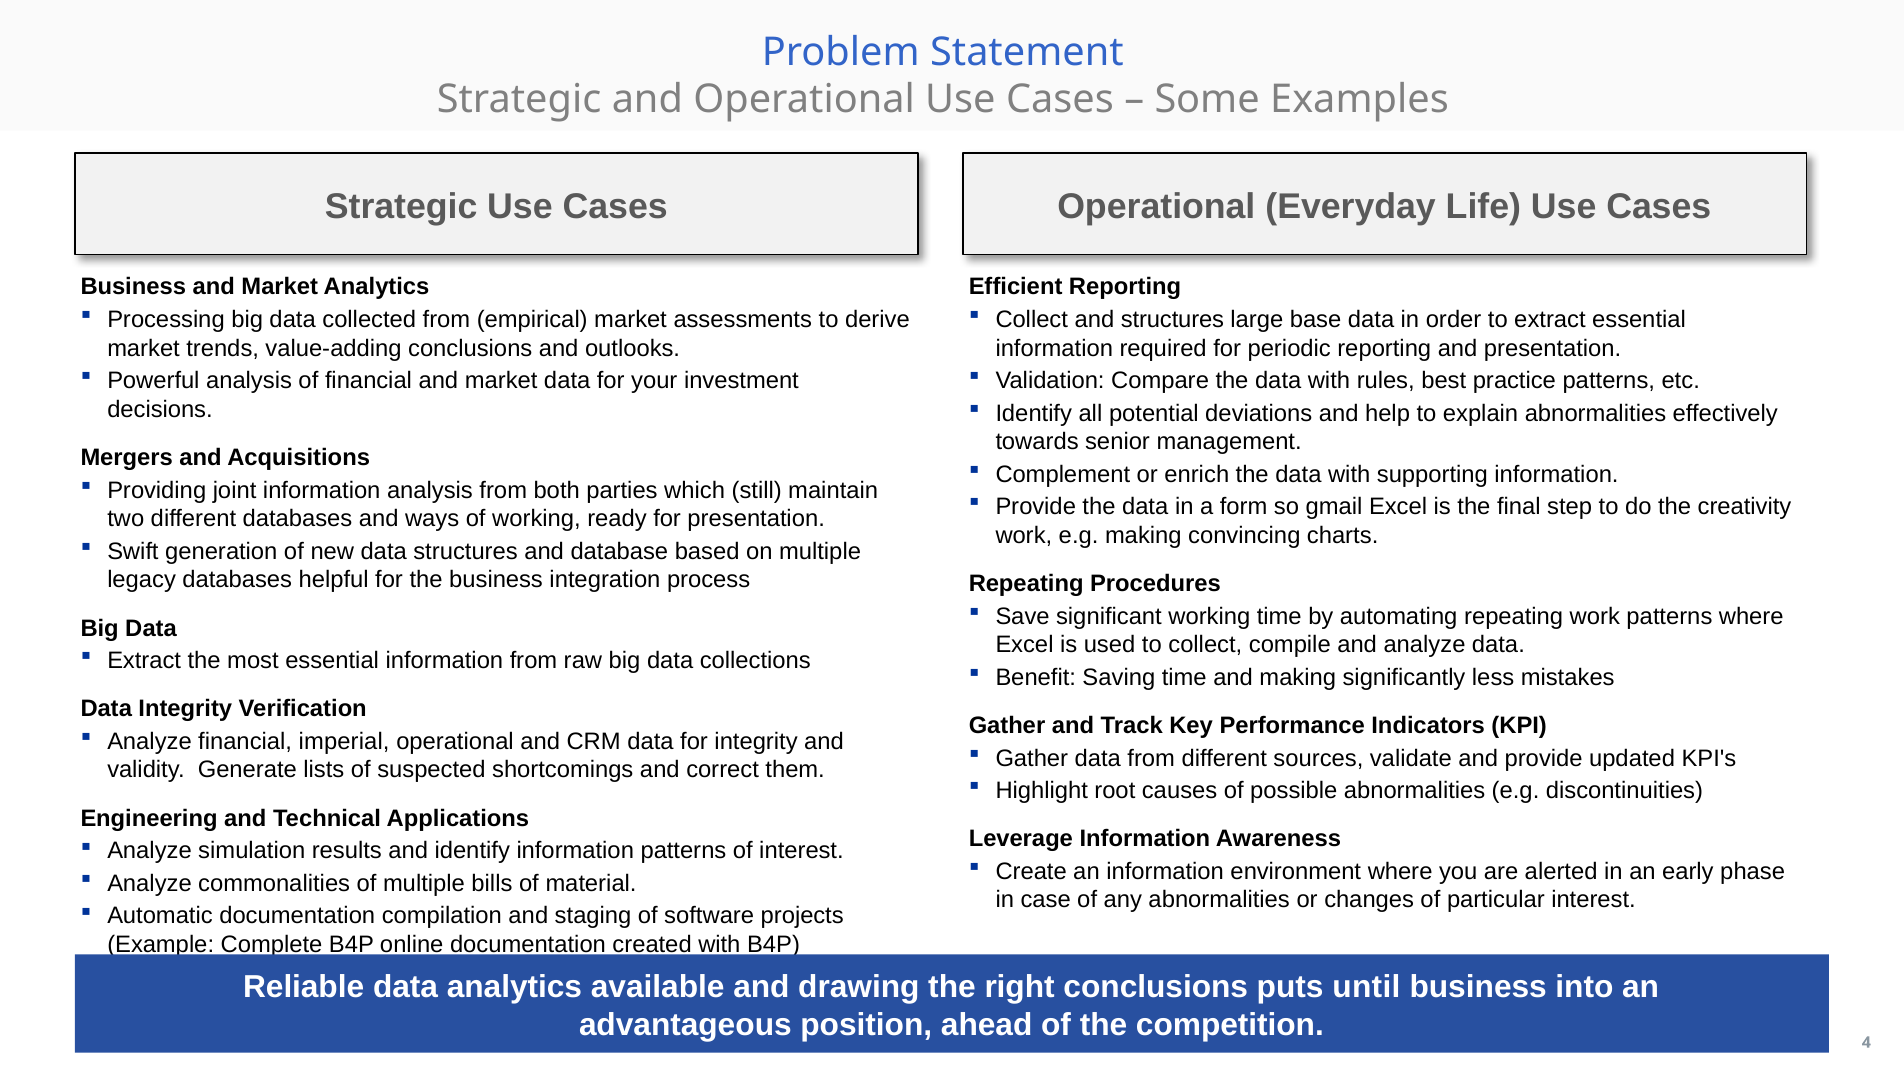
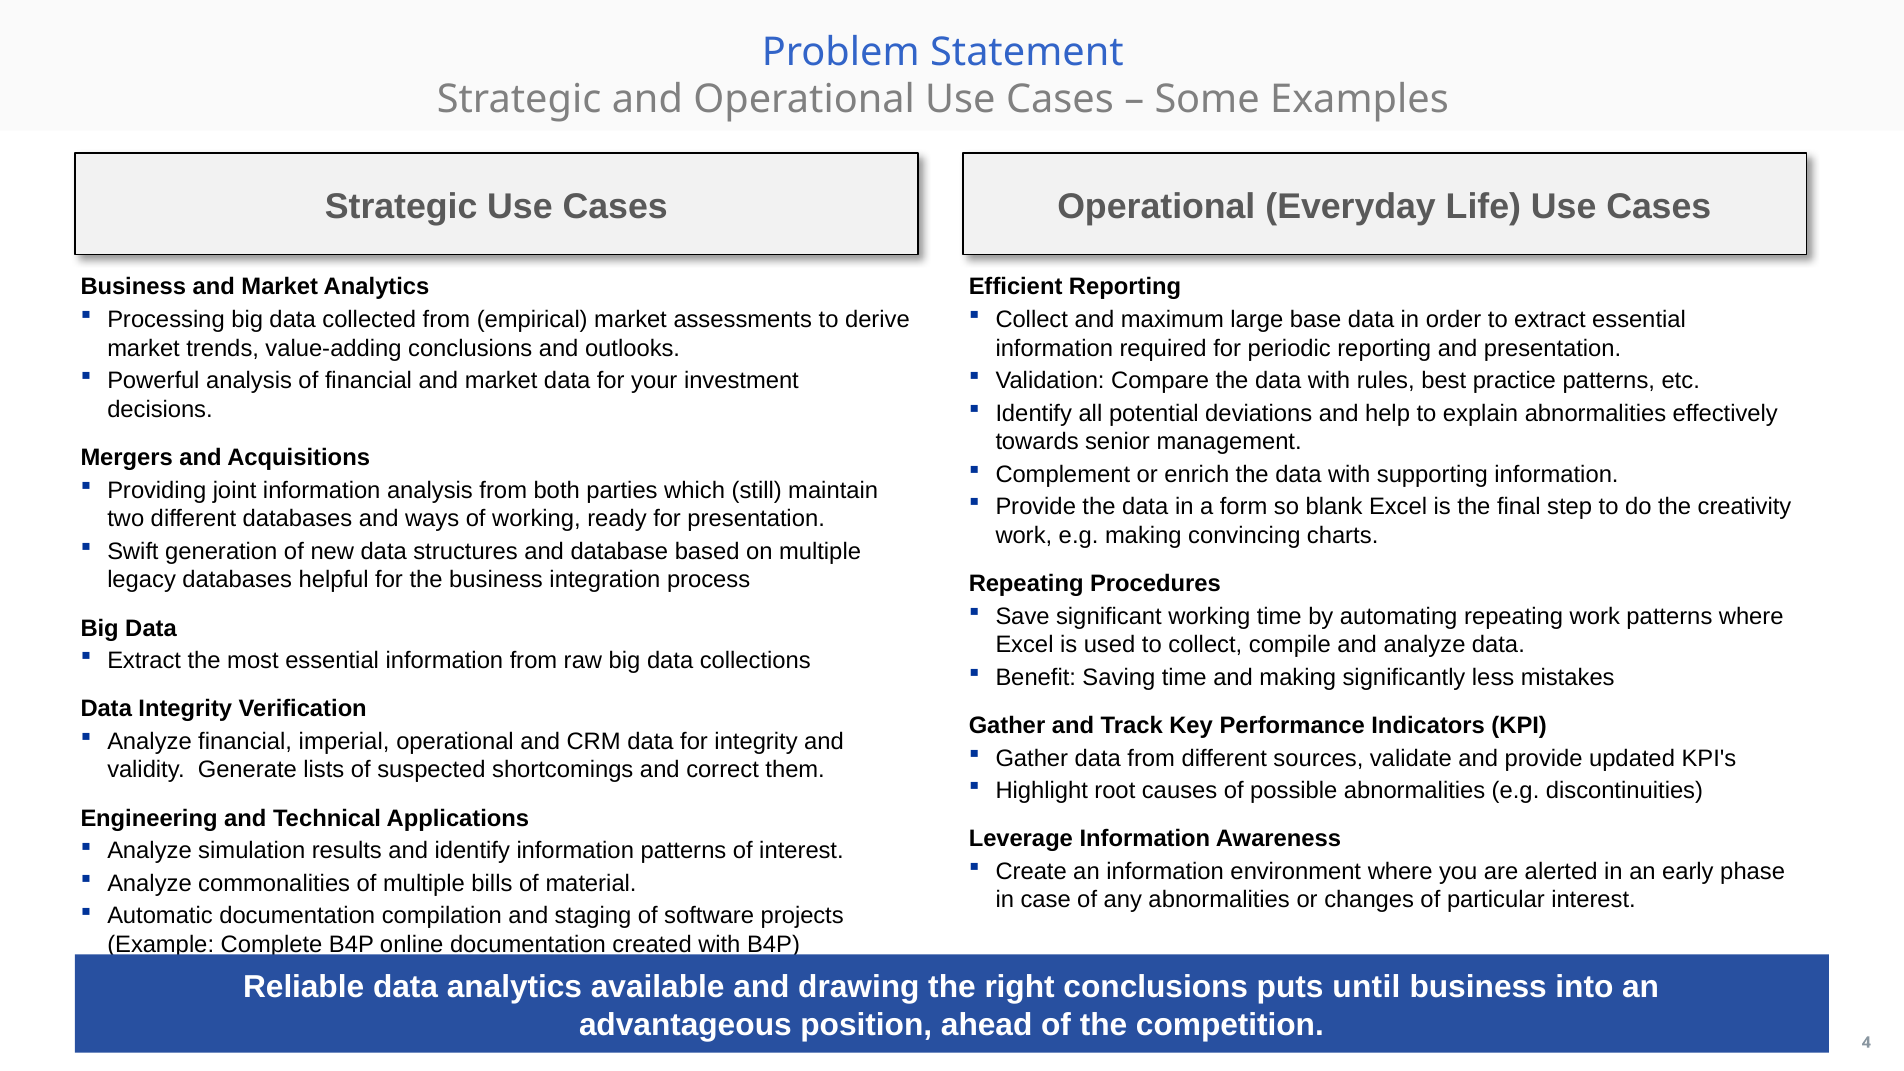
and structures: structures -> maximum (1172, 320)
gmail: gmail -> blank (1334, 507)
